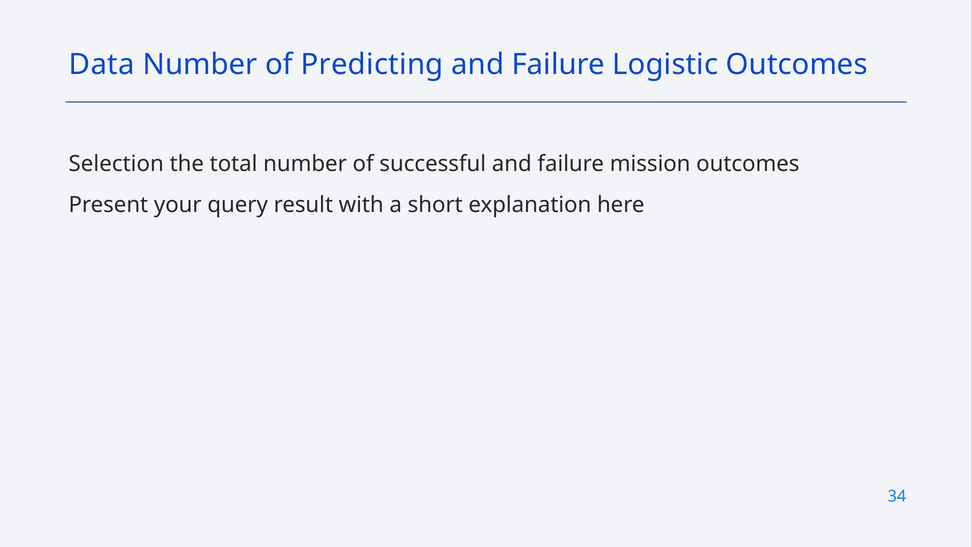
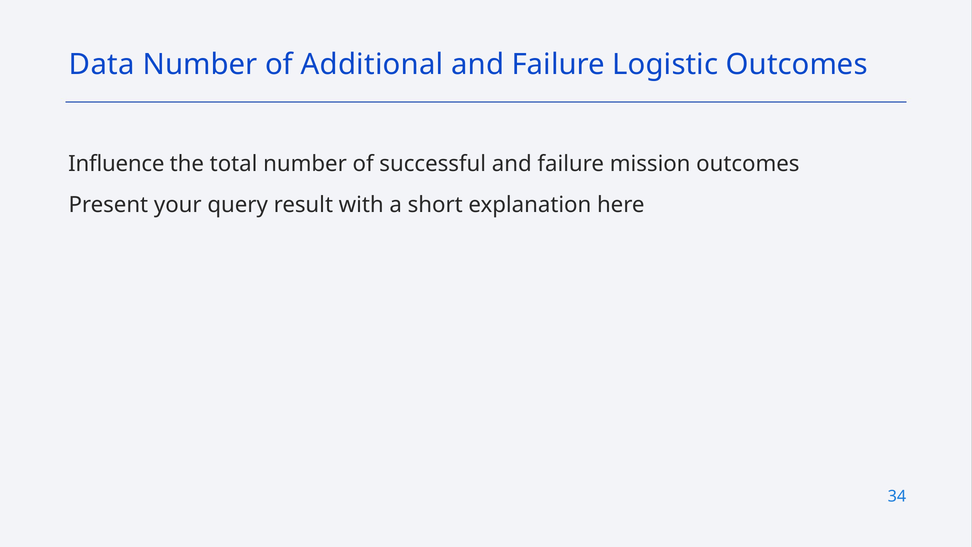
Predicting: Predicting -> Additional (372, 65)
Selection: Selection -> Influence (116, 164)
